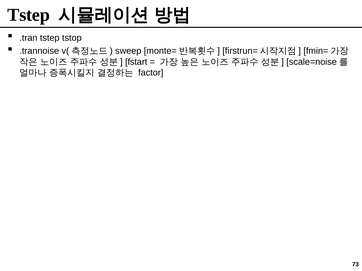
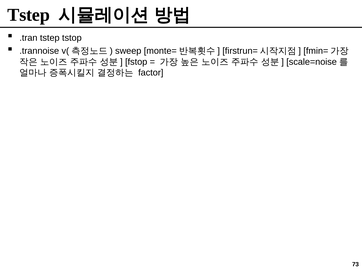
fstart: fstart -> fstop (136, 62)
